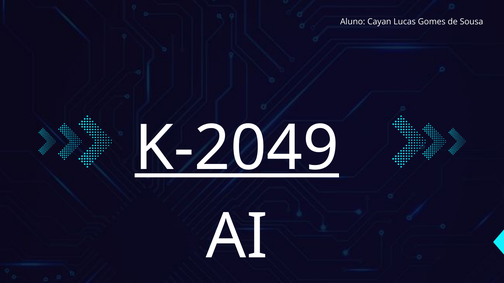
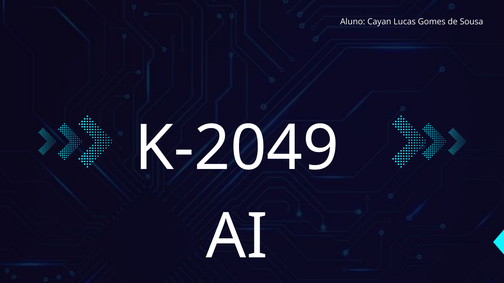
K-2049 underline: present -> none (237, 148)
